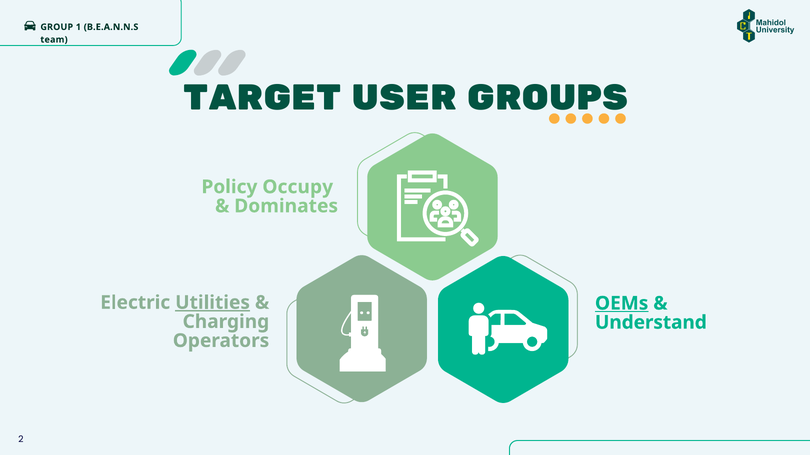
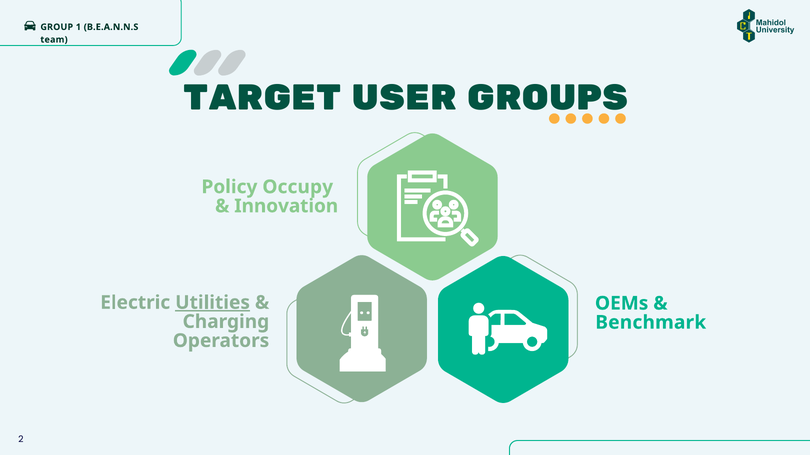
Dominates: Dominates -> Innovation (286, 206)
OEMs underline: present -> none (622, 304)
Understand: Understand -> Benchmark (651, 323)
